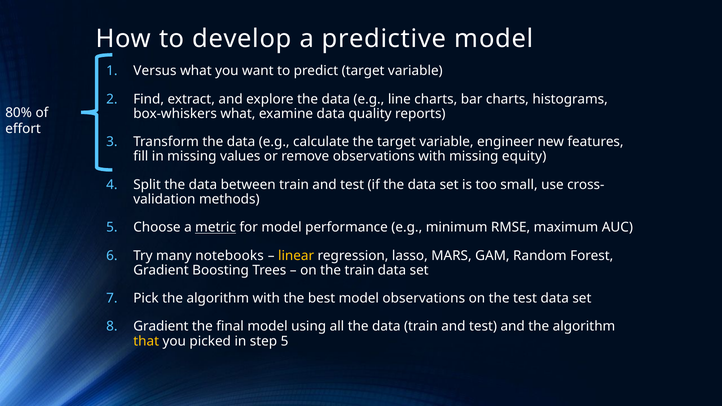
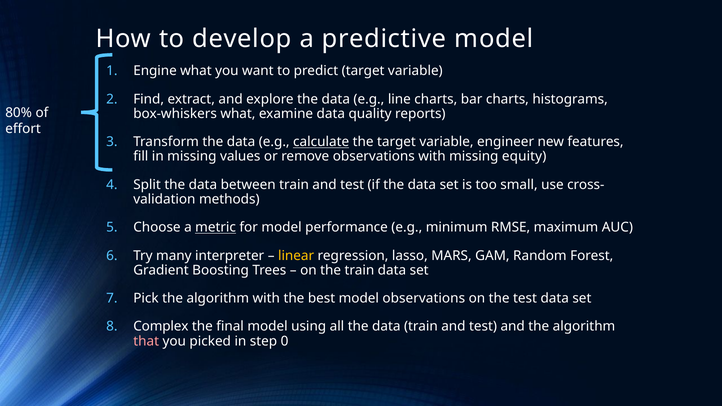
Versus: Versus -> Engine (155, 71)
calculate underline: none -> present (321, 142)
notebooks: notebooks -> interpreter (230, 256)
Gradient: Gradient -> Complex (161, 327)
that colour: yellow -> pink (146, 341)
step 5: 5 -> 0 (285, 341)
